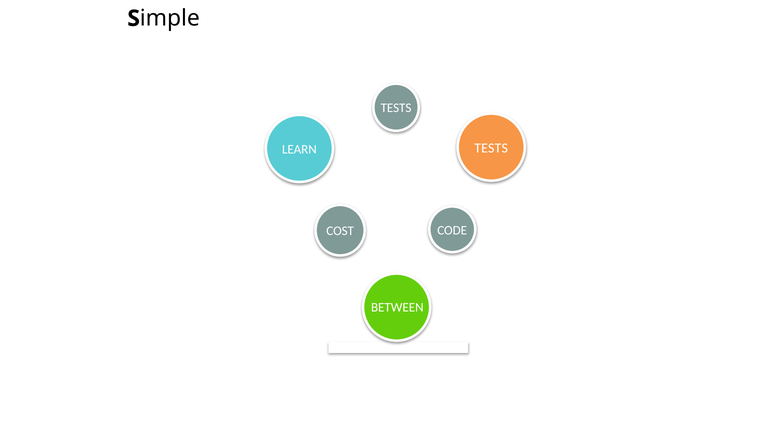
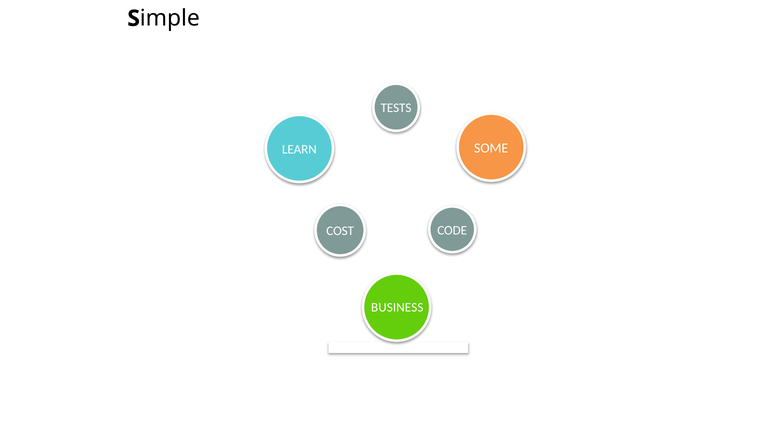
TESTS: TESTS -> SOME (491, 148)
BETWEEN: BETWEEN -> BUSINESS (397, 307)
